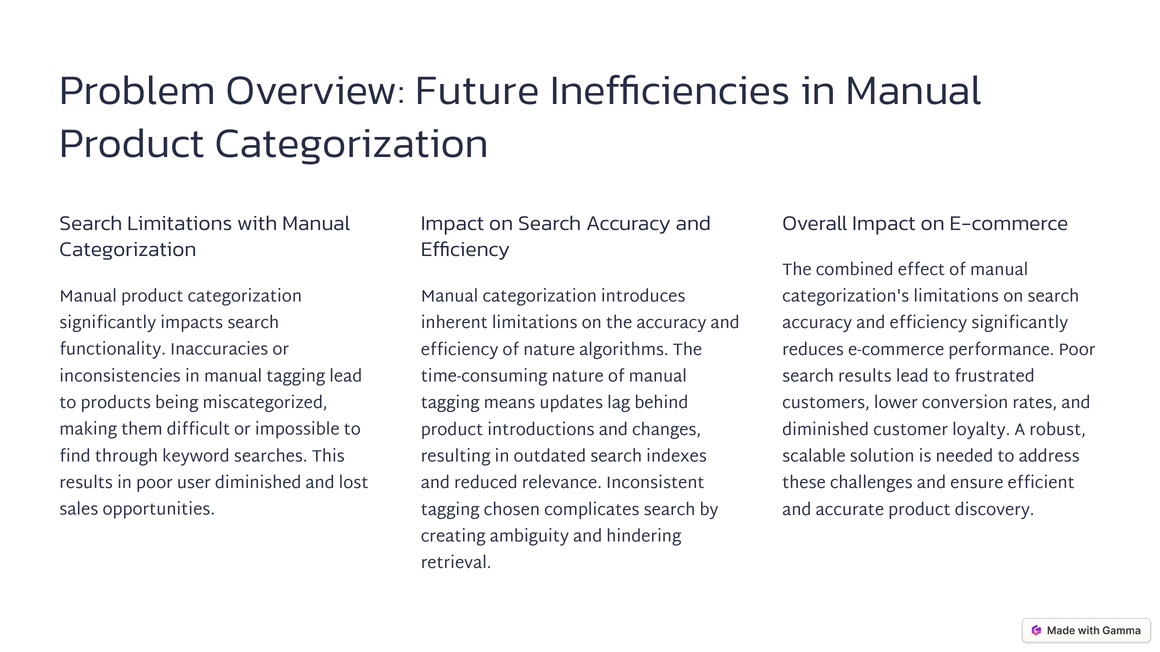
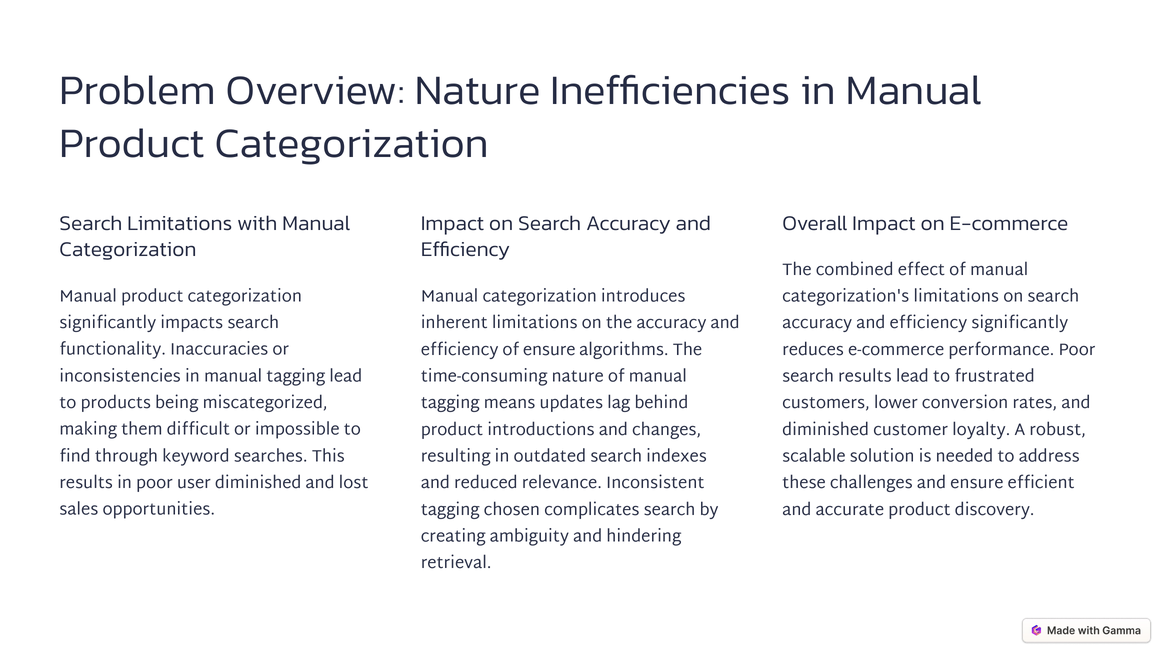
Overview Future: Future -> Nature (478, 91)
of nature: nature -> ensure (549, 350)
